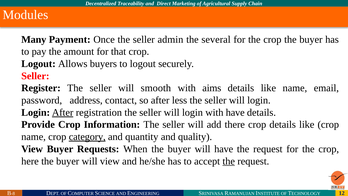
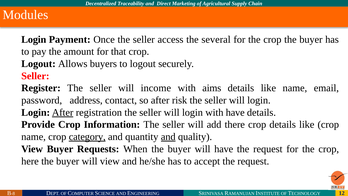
Many: Many -> Login (34, 39)
admin: admin -> access (171, 39)
smooth: smooth -> income (156, 88)
less: less -> risk (180, 100)
and underline: none -> present (168, 137)
the underline: present -> none (229, 161)
